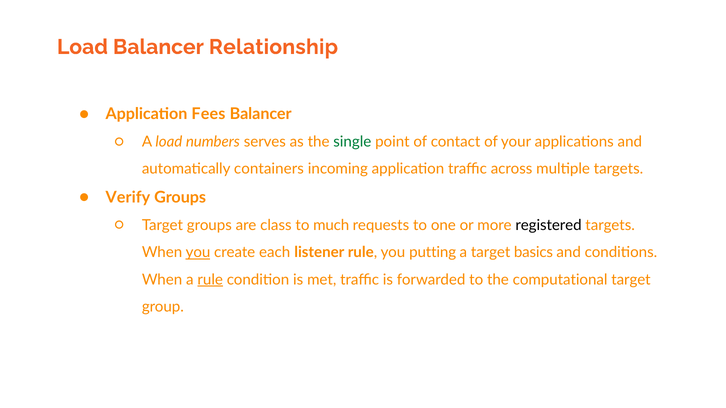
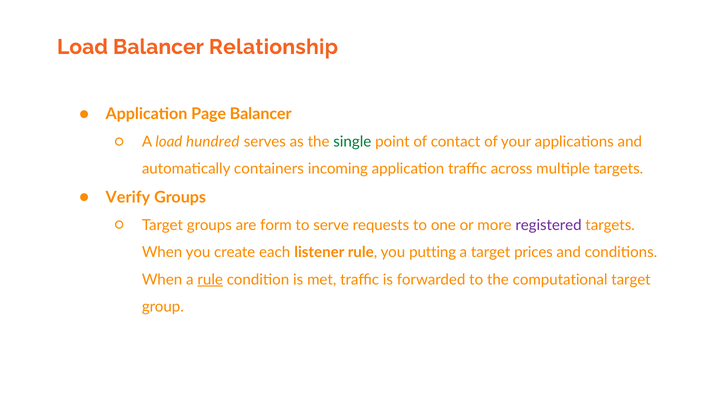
Fees: Fees -> Page (209, 114)
numbers: numbers -> hundred (213, 142)
class: class -> form (276, 225)
much: much -> serve (331, 225)
registered colour: black -> purple (548, 225)
you underline: present -> none (198, 253)
basics: basics -> prices (533, 253)
